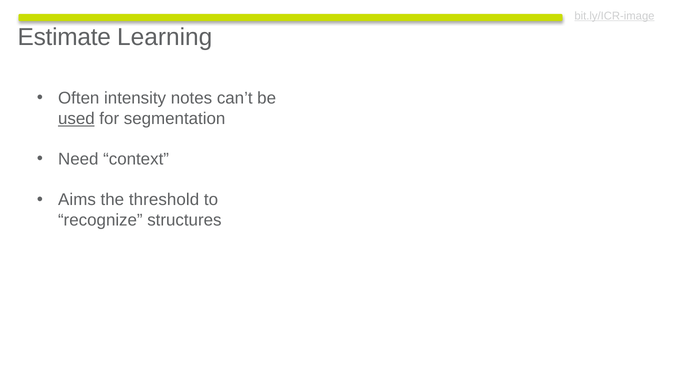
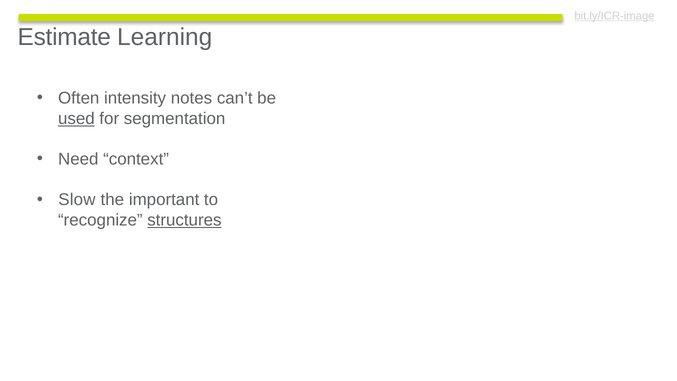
Aims: Aims -> Slow (77, 200)
threshold: threshold -> important (164, 200)
structures underline: none -> present (184, 220)
